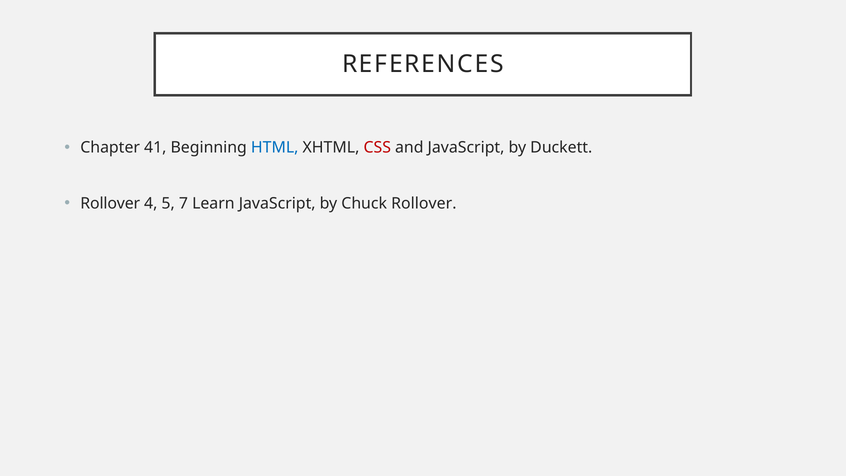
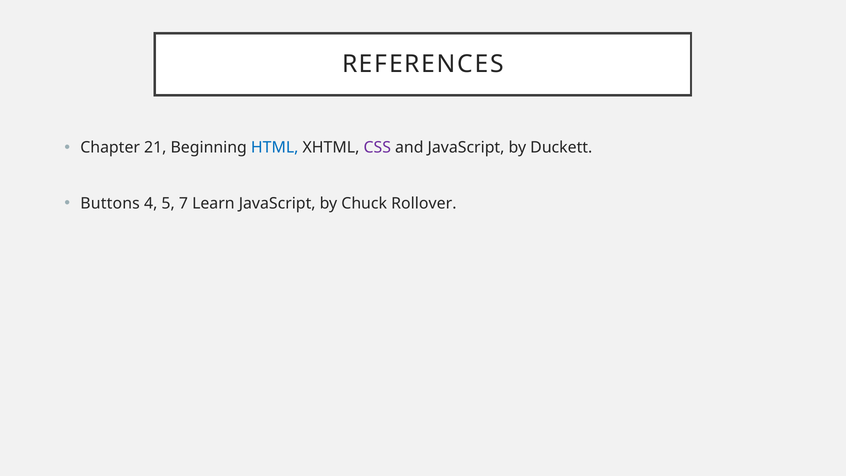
41: 41 -> 21 (155, 148)
CSS colour: red -> purple (377, 148)
Rollover: Rollover -> Buttons (110, 203)
